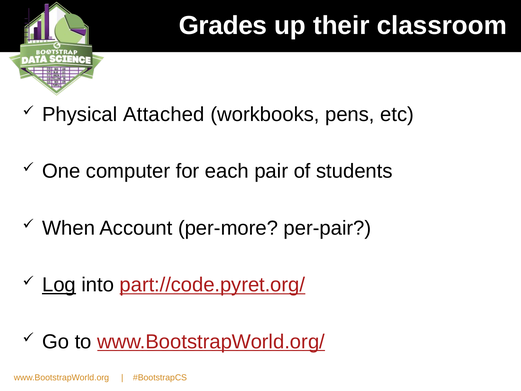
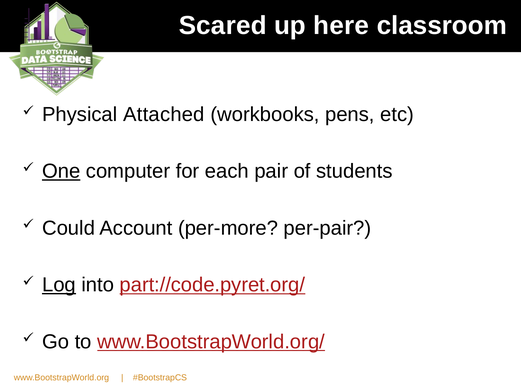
Grades: Grades -> Scared (223, 26)
their: their -> here (341, 26)
One underline: none -> present (61, 171)
When: When -> Could (69, 228)
